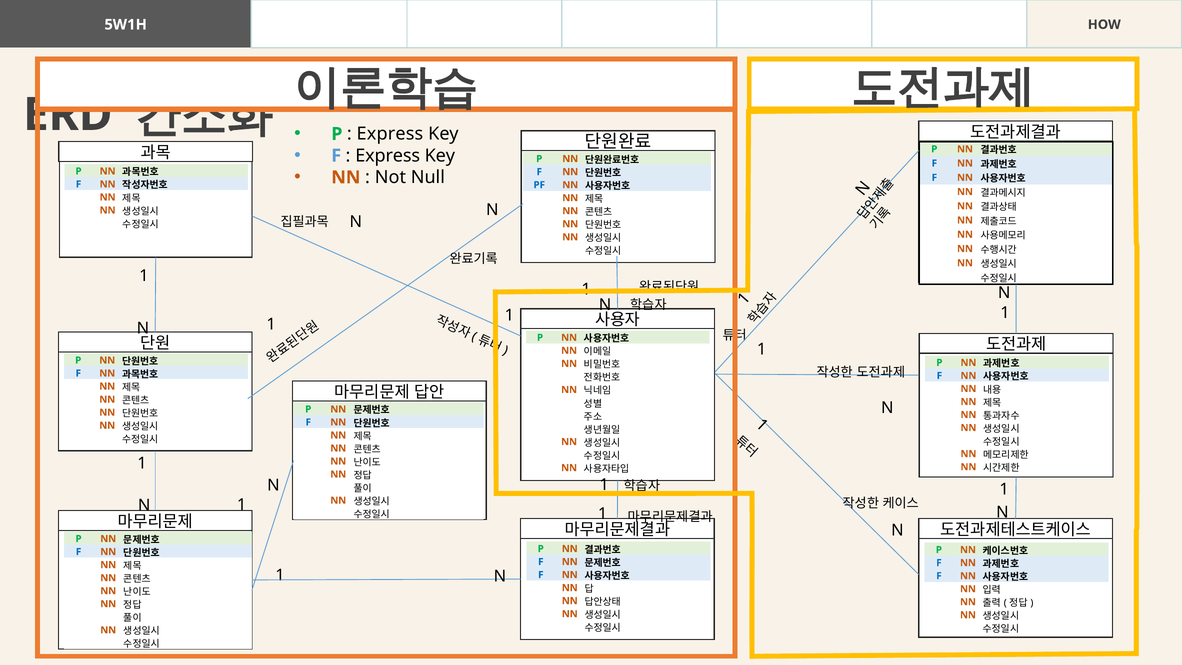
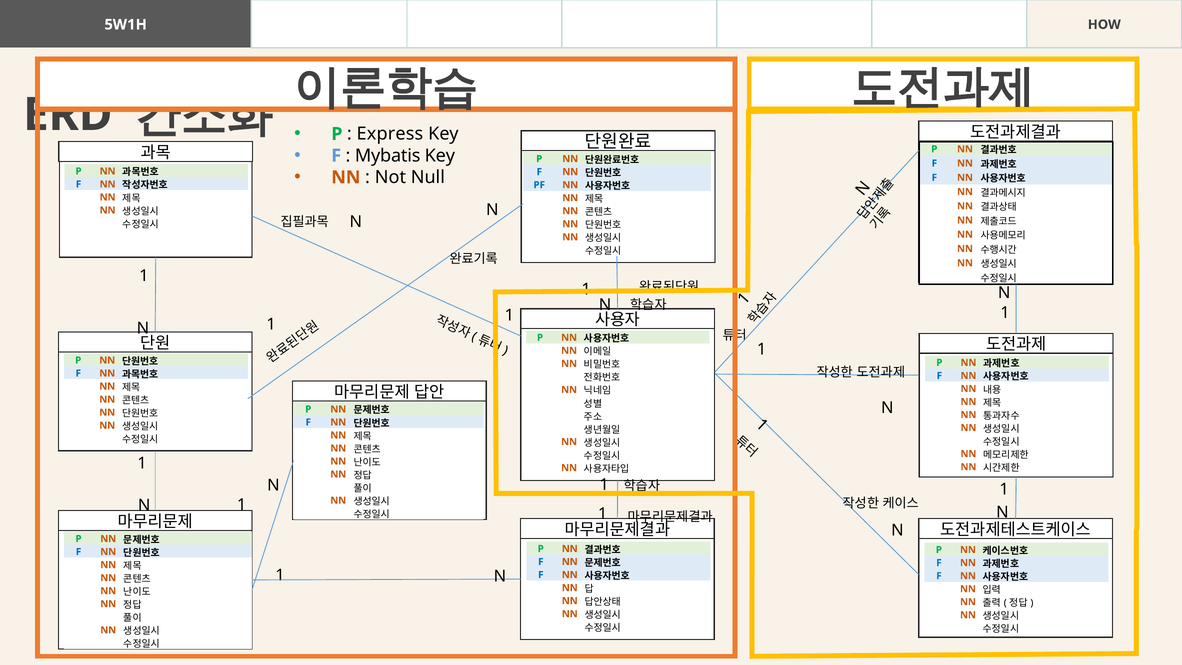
Express: Express -> Mybatis (388, 156)
